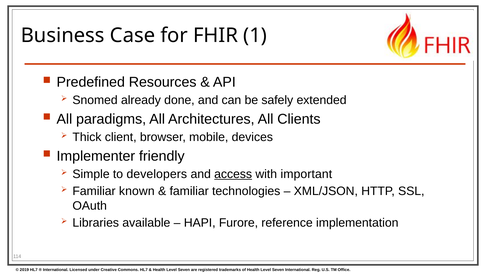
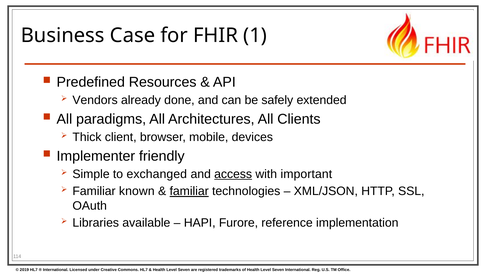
Snomed: Snomed -> Vendors (95, 100)
developers: developers -> exchanged (157, 174)
familiar underline: none -> present (189, 191)
